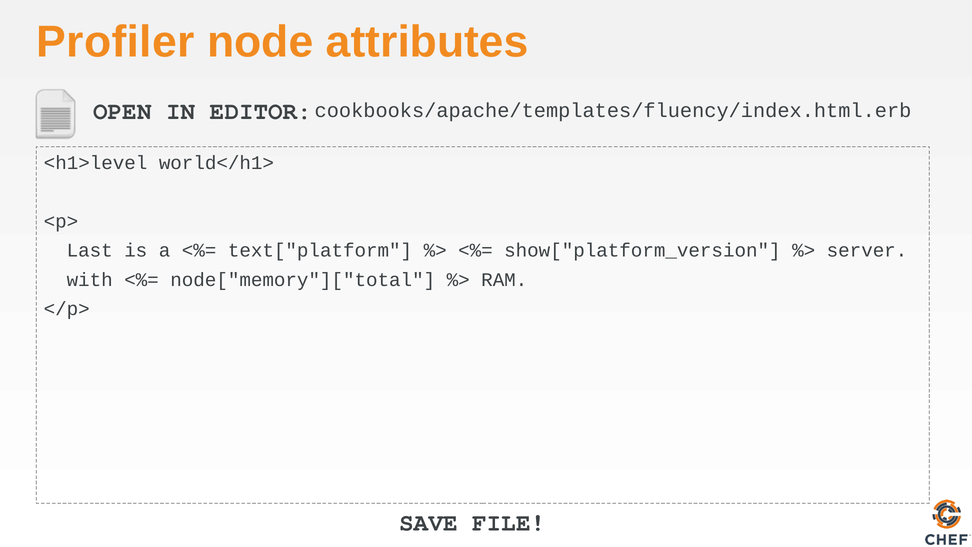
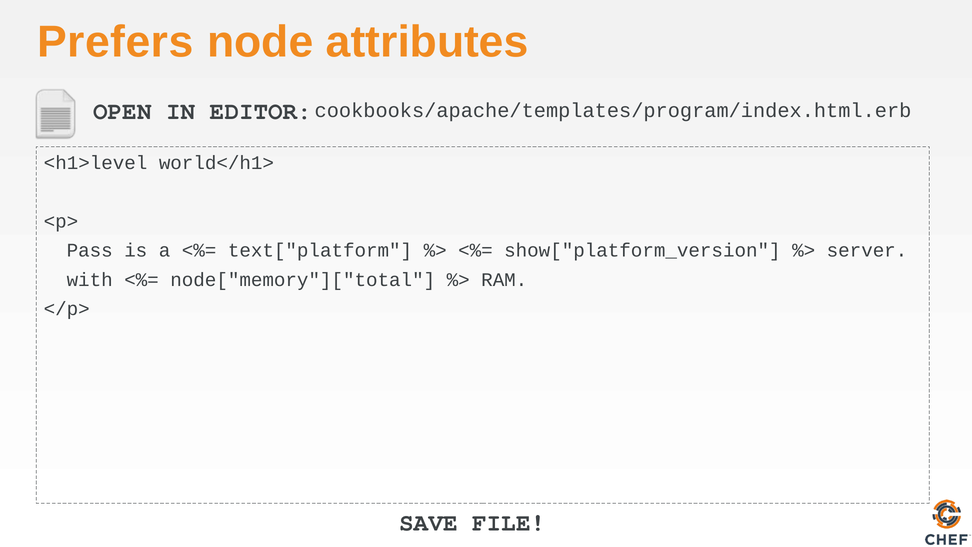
Profiler: Profiler -> Prefers (115, 42)
cookbooks/apache/templates/fluency/index.html.erb: cookbooks/apache/templates/fluency/index.html.erb -> cookbooks/apache/templates/program/index.html.erb (613, 111)
Last: Last -> Pass (90, 250)
